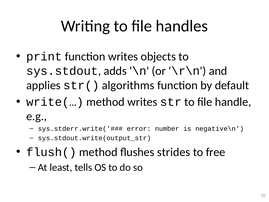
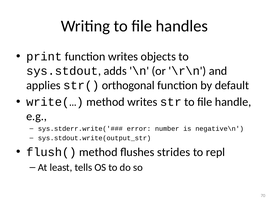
algorithms: algorithms -> orthogonal (128, 85)
free: free -> repl (215, 152)
